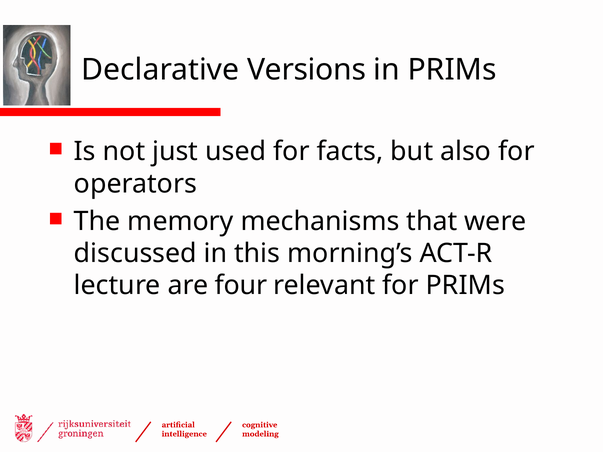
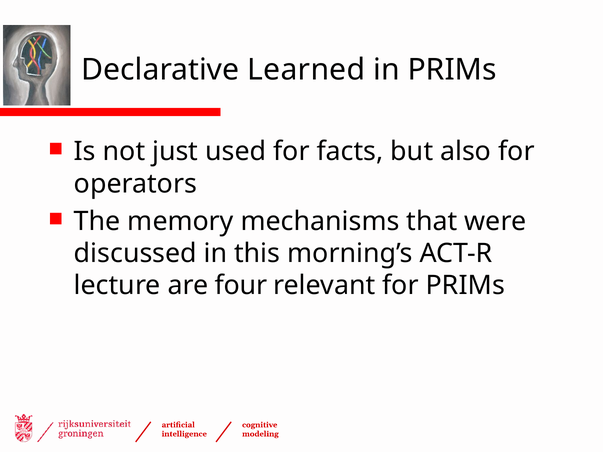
Versions: Versions -> Learned (306, 70)
